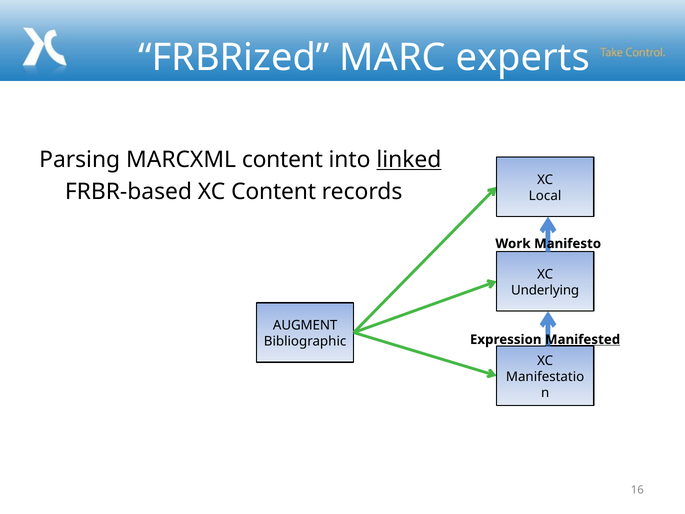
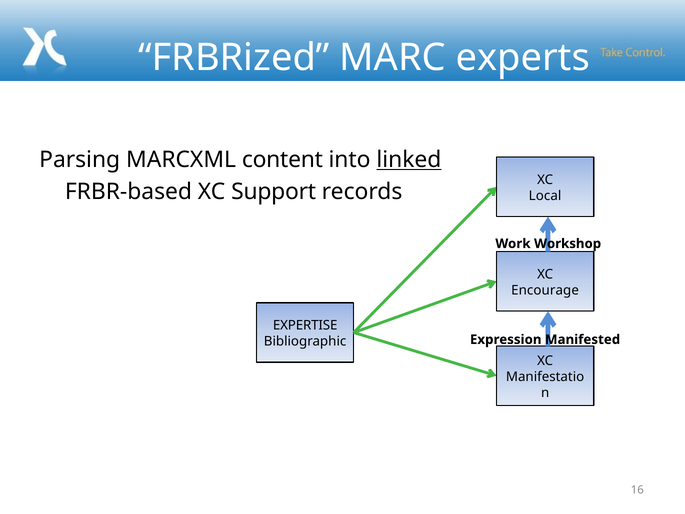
XC Content: Content -> Support (274, 192)
Manifesto: Manifesto -> Workshop (568, 244)
Underlying: Underlying -> Encourage (545, 290)
AUGMENT: AUGMENT -> EXPERTISE (305, 325)
Manifested underline: present -> none (583, 339)
